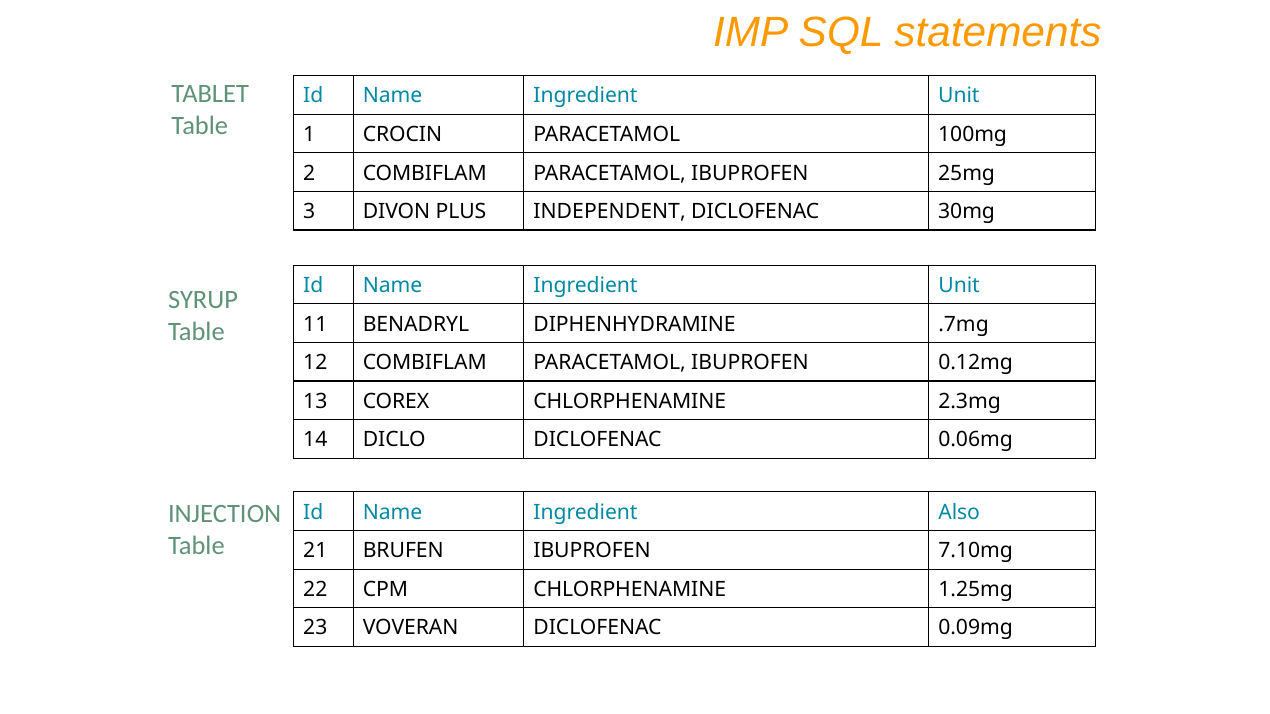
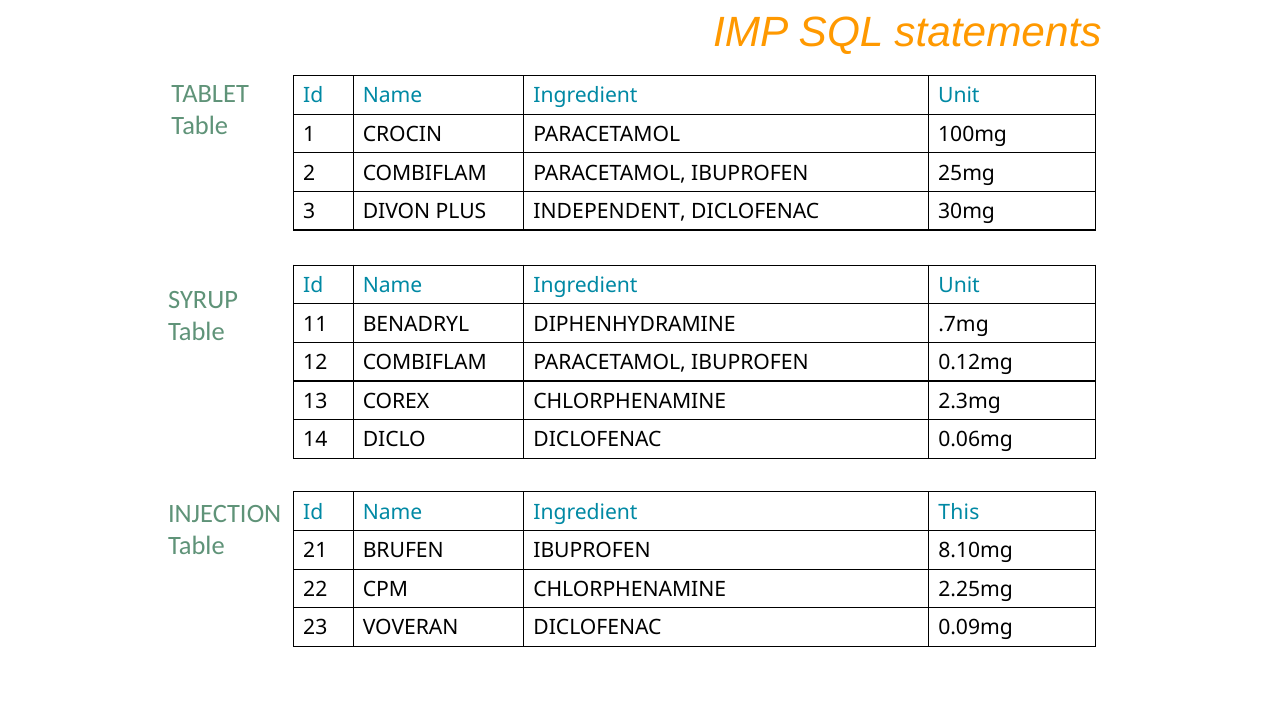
Also: Also -> This (959, 512)
7.10mg: 7.10mg -> 8.10mg (976, 551)
1.25mg: 1.25mg -> 2.25mg (976, 590)
